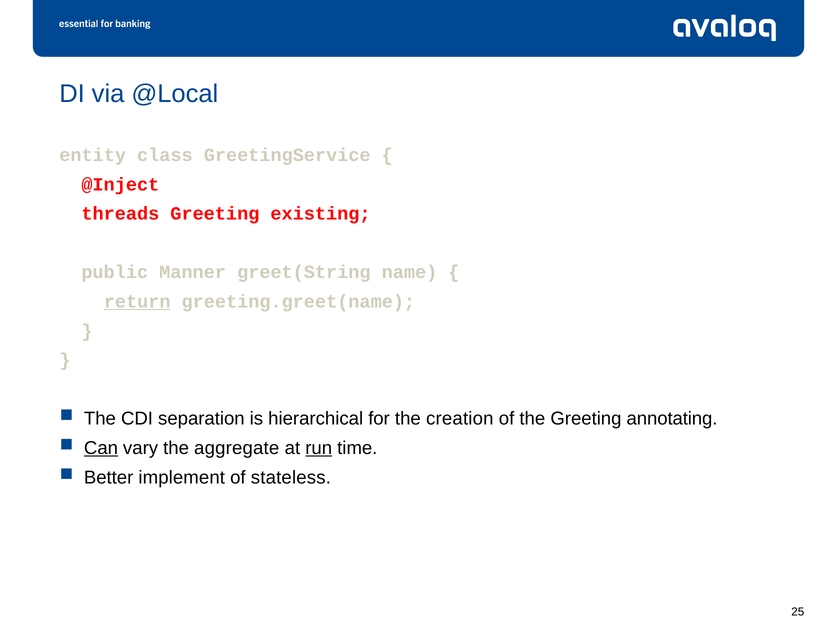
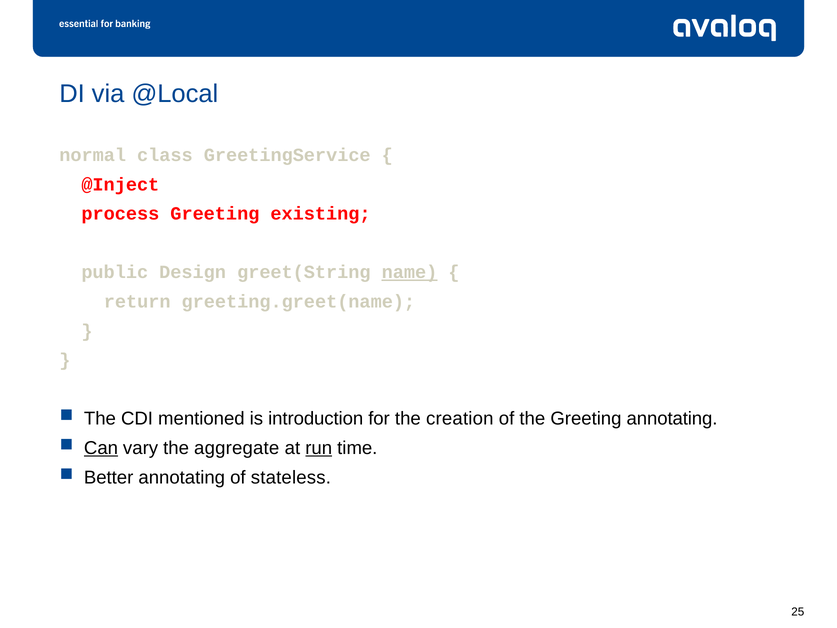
entity: entity -> normal (93, 155)
threads: threads -> process (120, 214)
Manner: Manner -> Design (193, 272)
name underline: none -> present (410, 272)
return underline: present -> none (137, 301)
separation: separation -> mentioned (201, 419)
hierarchical: hierarchical -> introduction (316, 419)
Better implement: implement -> annotating (182, 477)
